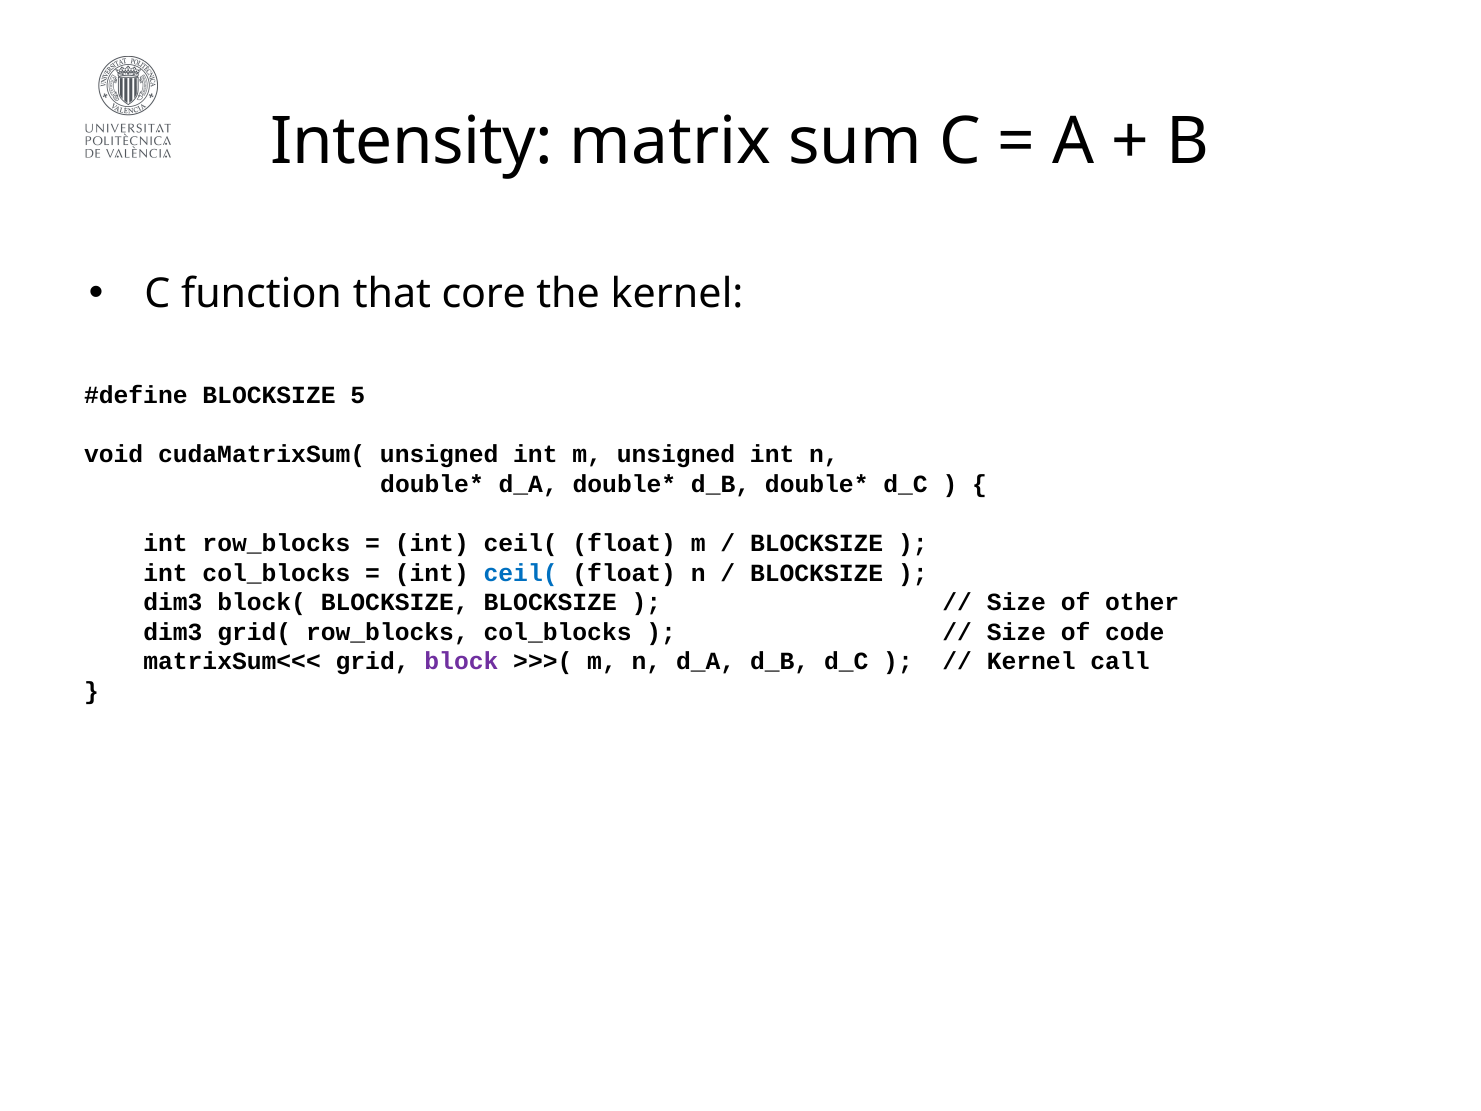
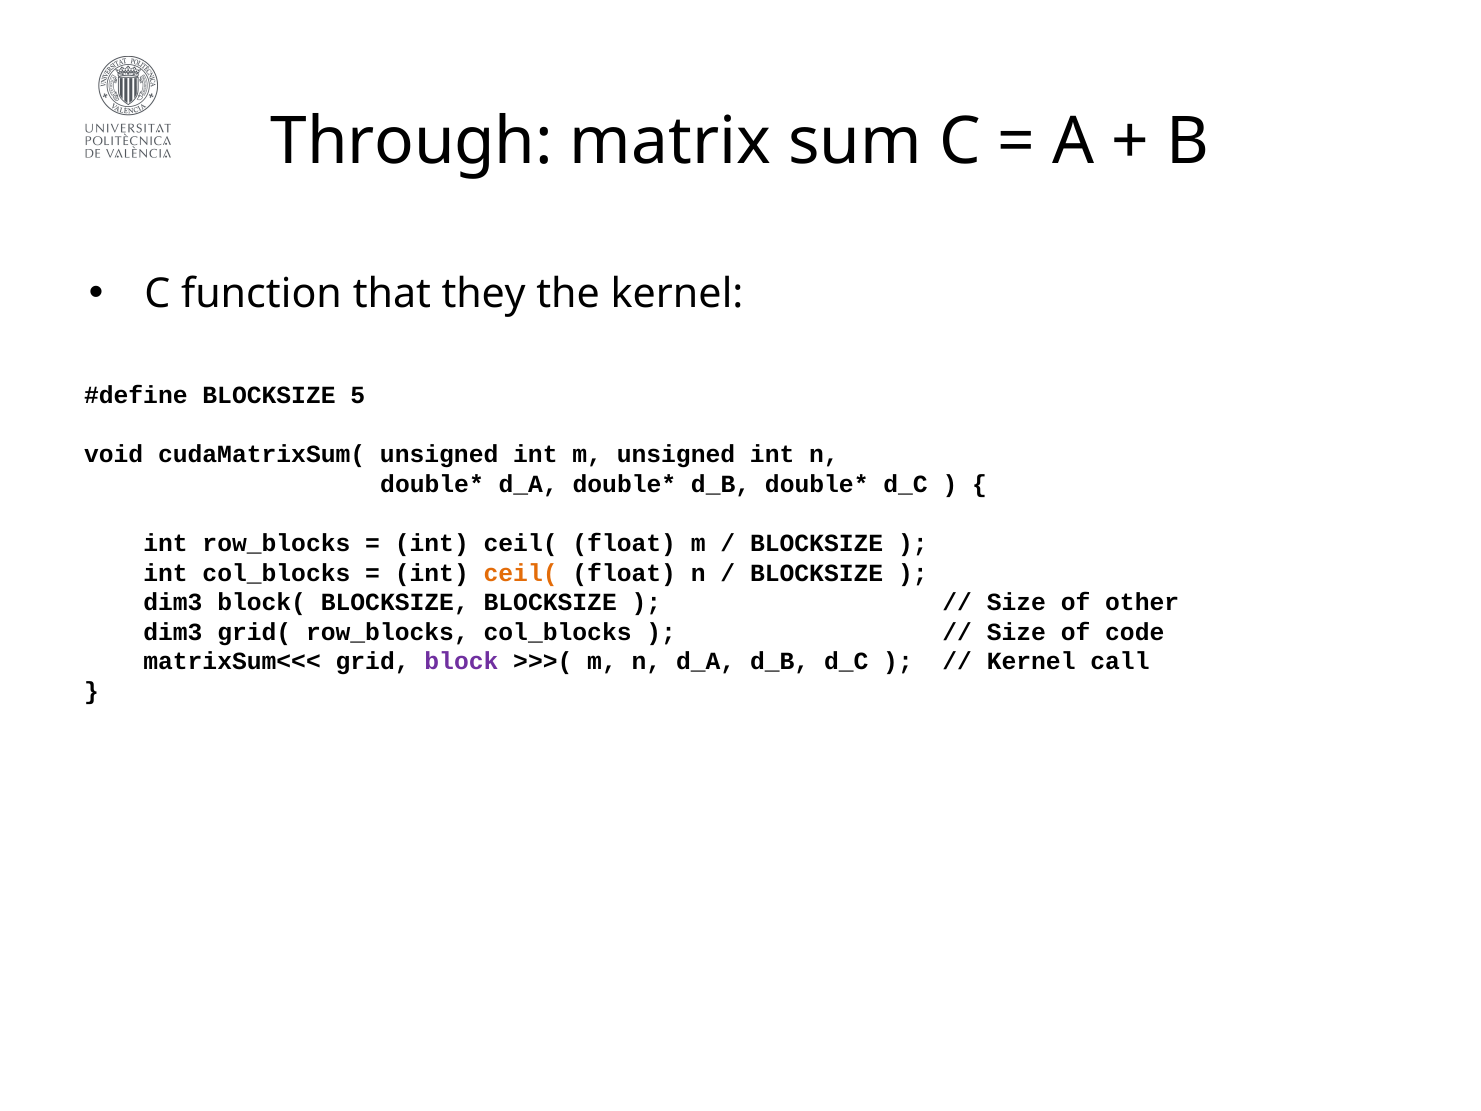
Intensity: Intensity -> Through (412, 142)
core: core -> they (484, 294)
ceil( colour: blue -> orange (521, 573)
